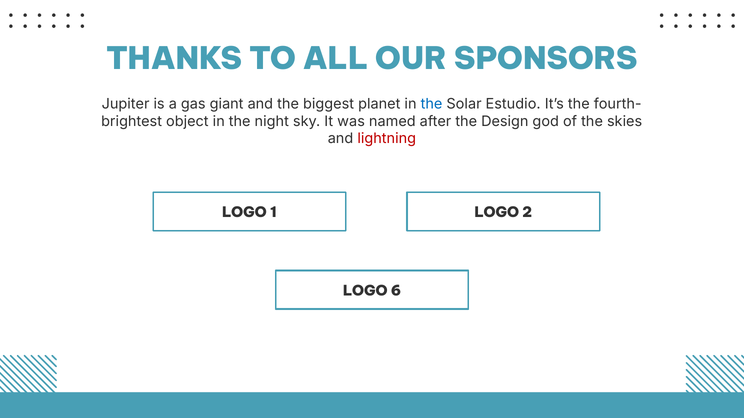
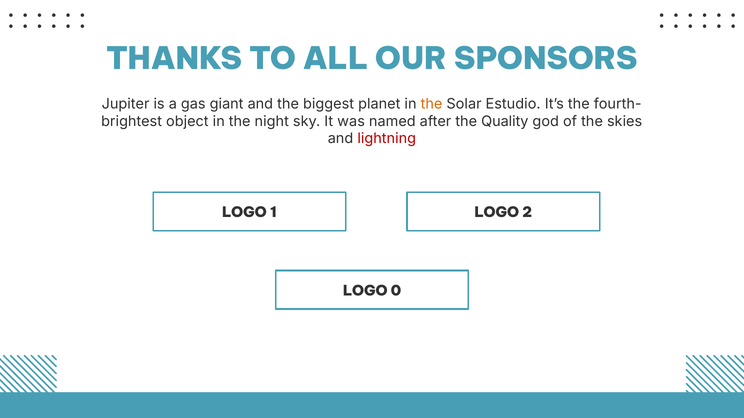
the colour: blue -> orange (432, 104)
Design: Design -> Quality (505, 122)
6: 6 -> 0 (396, 291)
